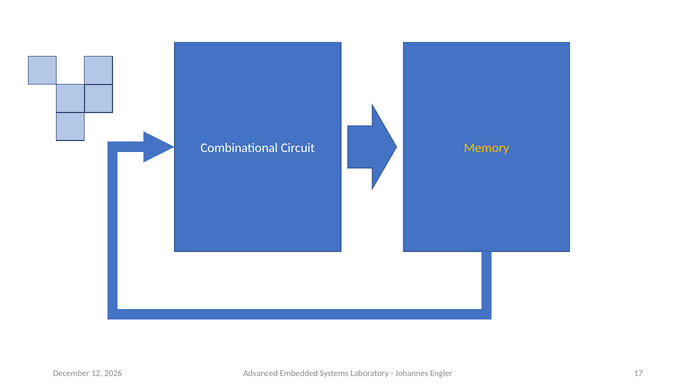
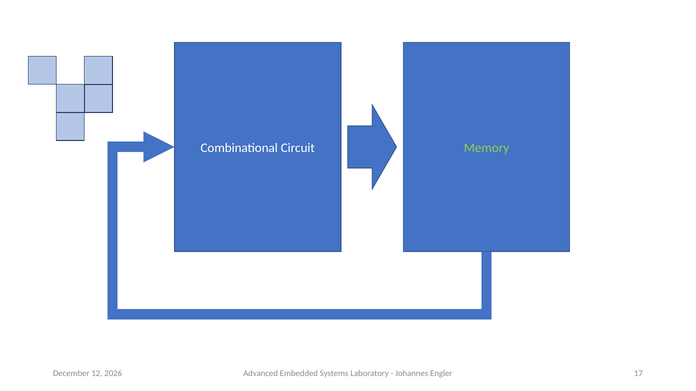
Memory colour: yellow -> light green (487, 148)
